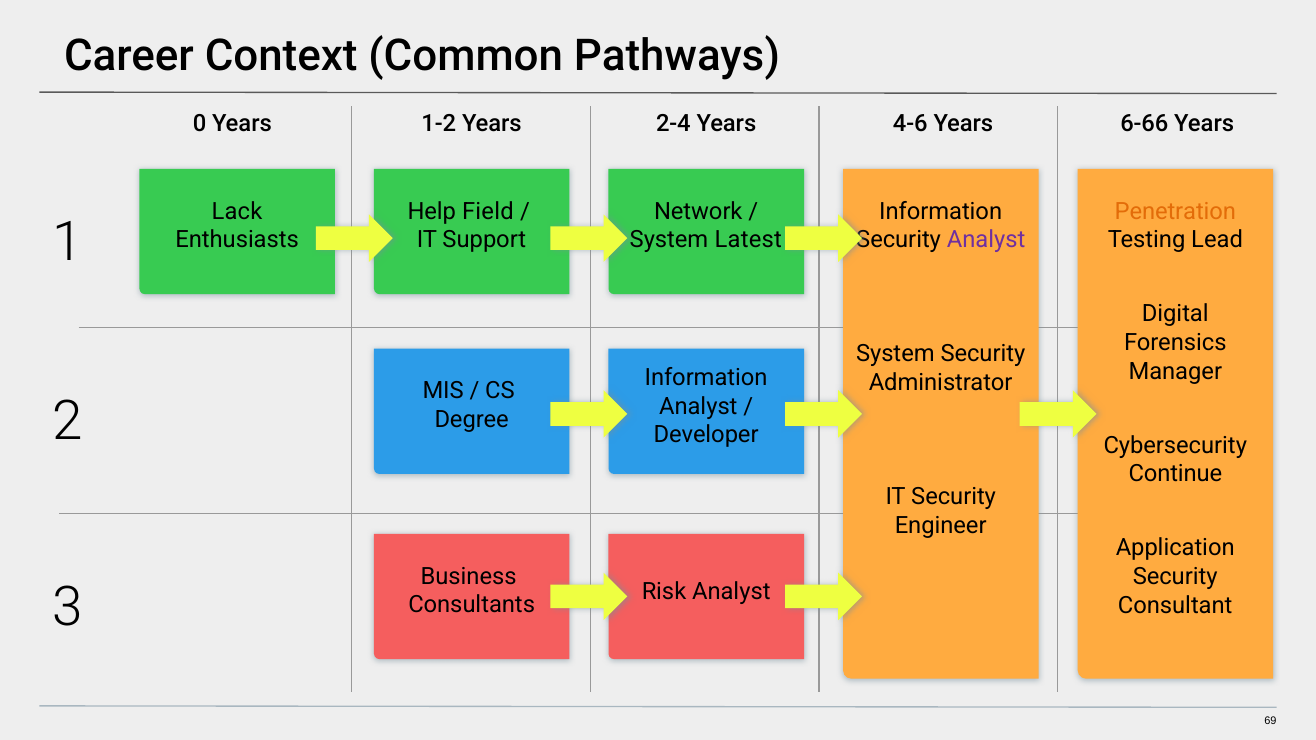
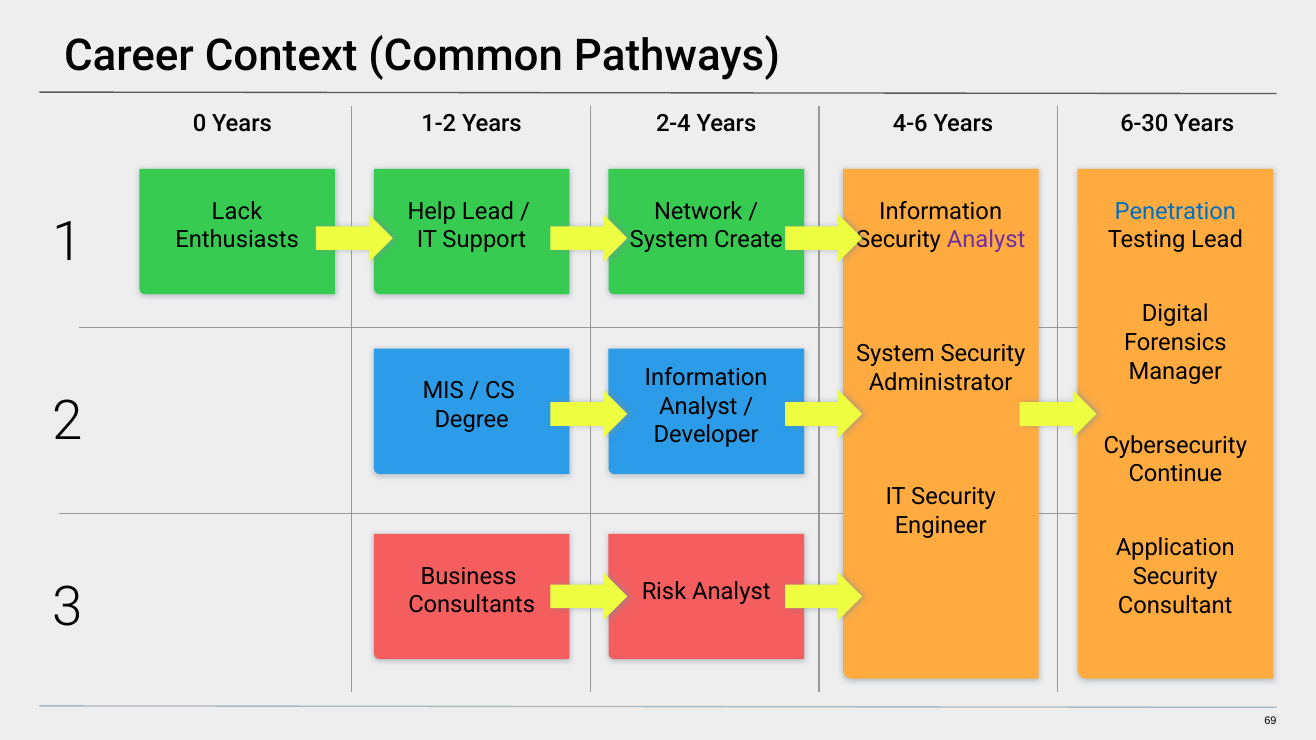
6-66: 6-66 -> 6-30 (1144, 124)
Help Field: Field -> Lead (488, 211)
Penetration colour: orange -> blue (1175, 211)
Latest: Latest -> Create (748, 240)
